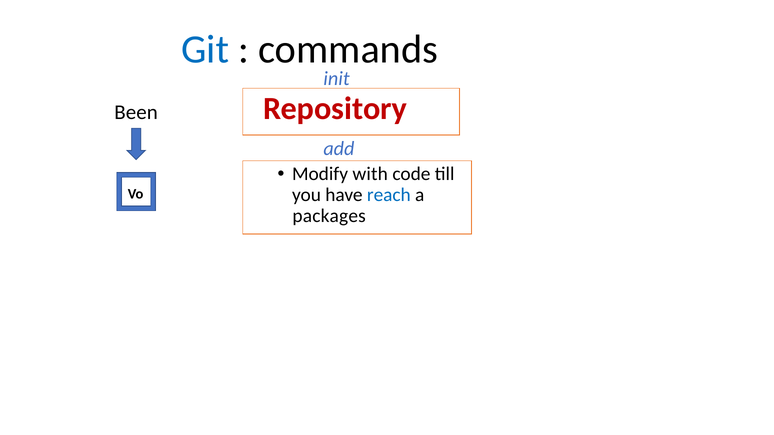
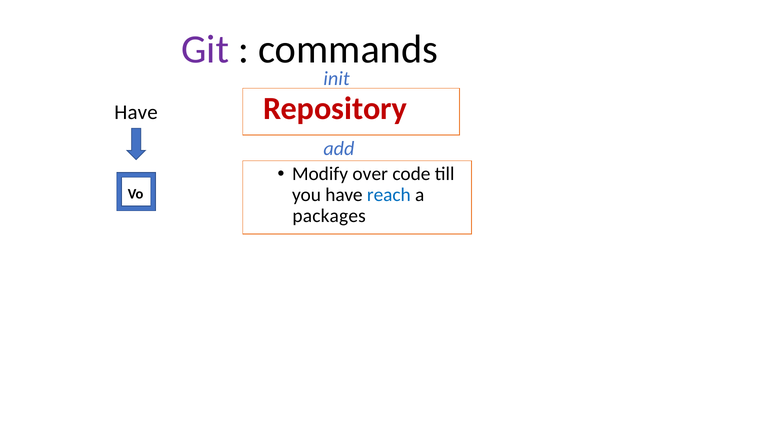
Git colour: blue -> purple (205, 50)
Been: Been -> Have (136, 112)
with: with -> over (370, 174)
